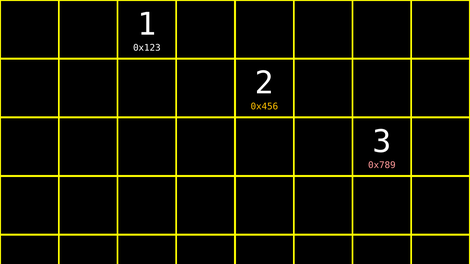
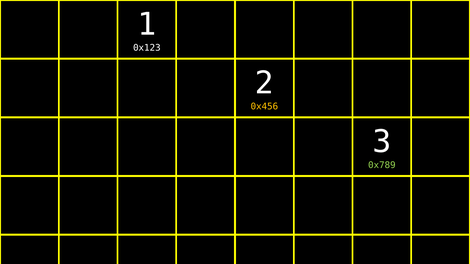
0x789 colour: pink -> light green (382, 165)
